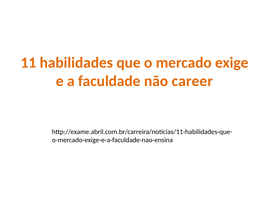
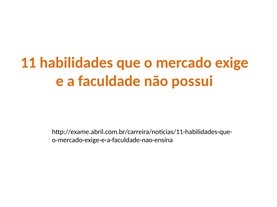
career: career -> possui (192, 81)
